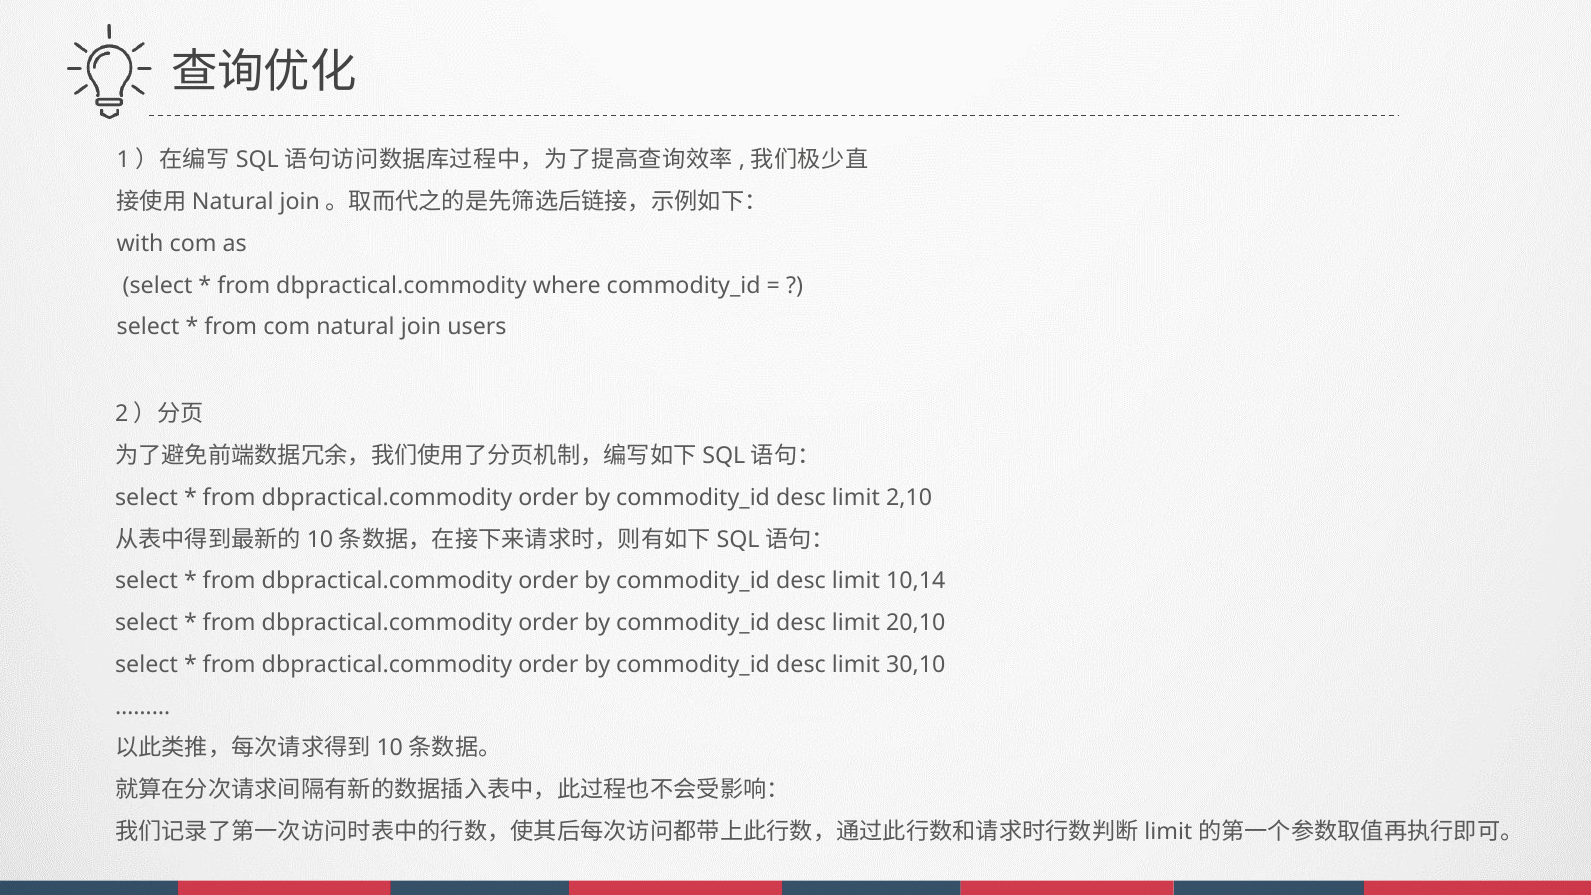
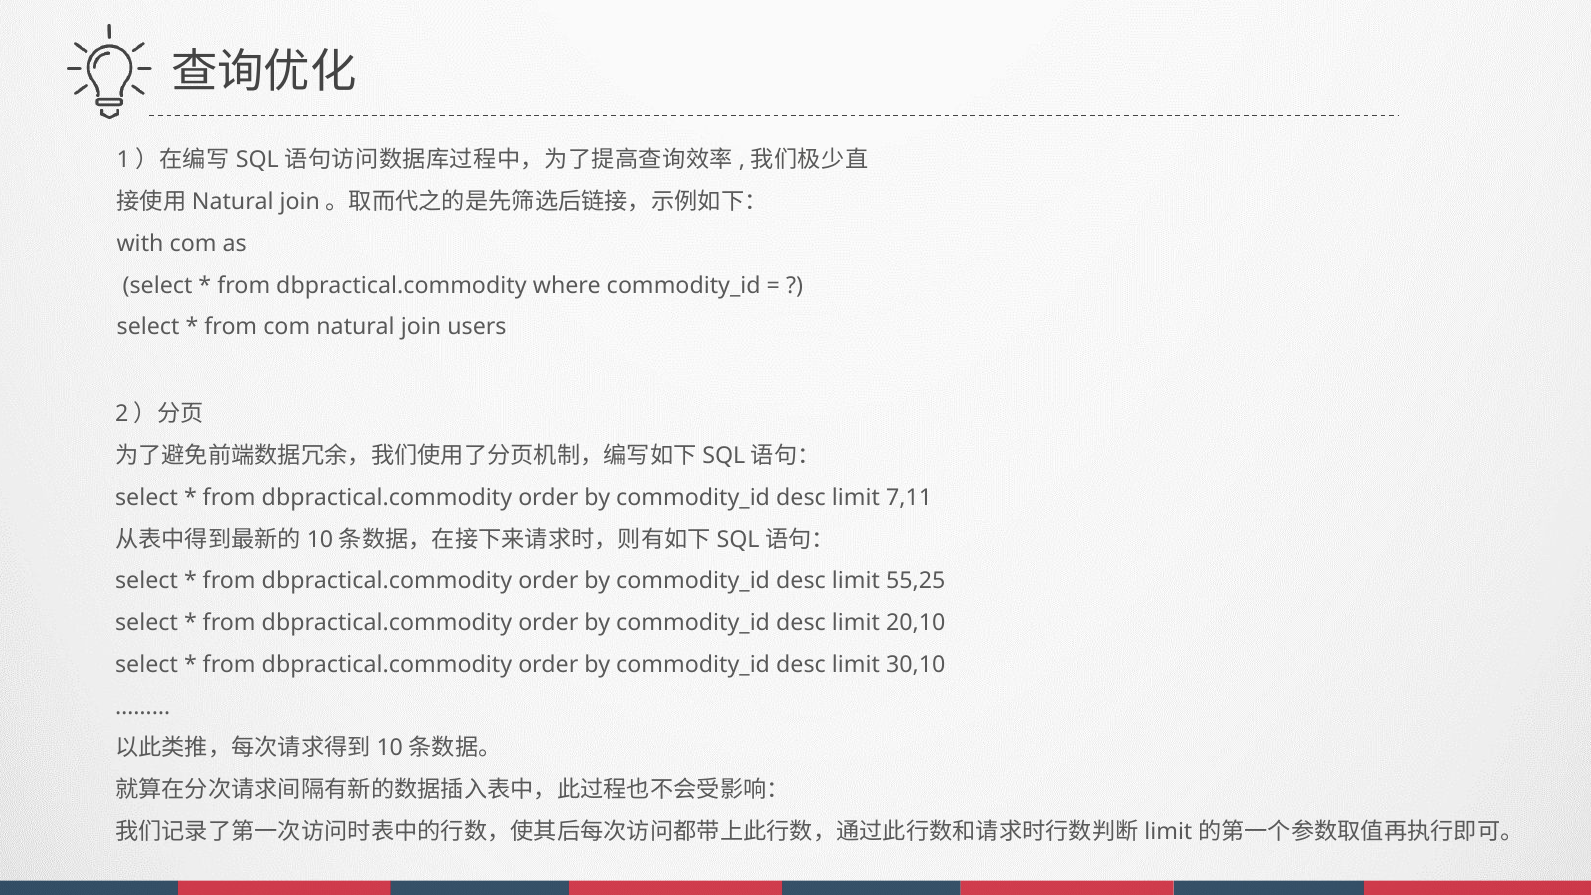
2,10: 2,10 -> 7,11 (909, 498)
10,14: 10,14 -> 55,25 (916, 581)
